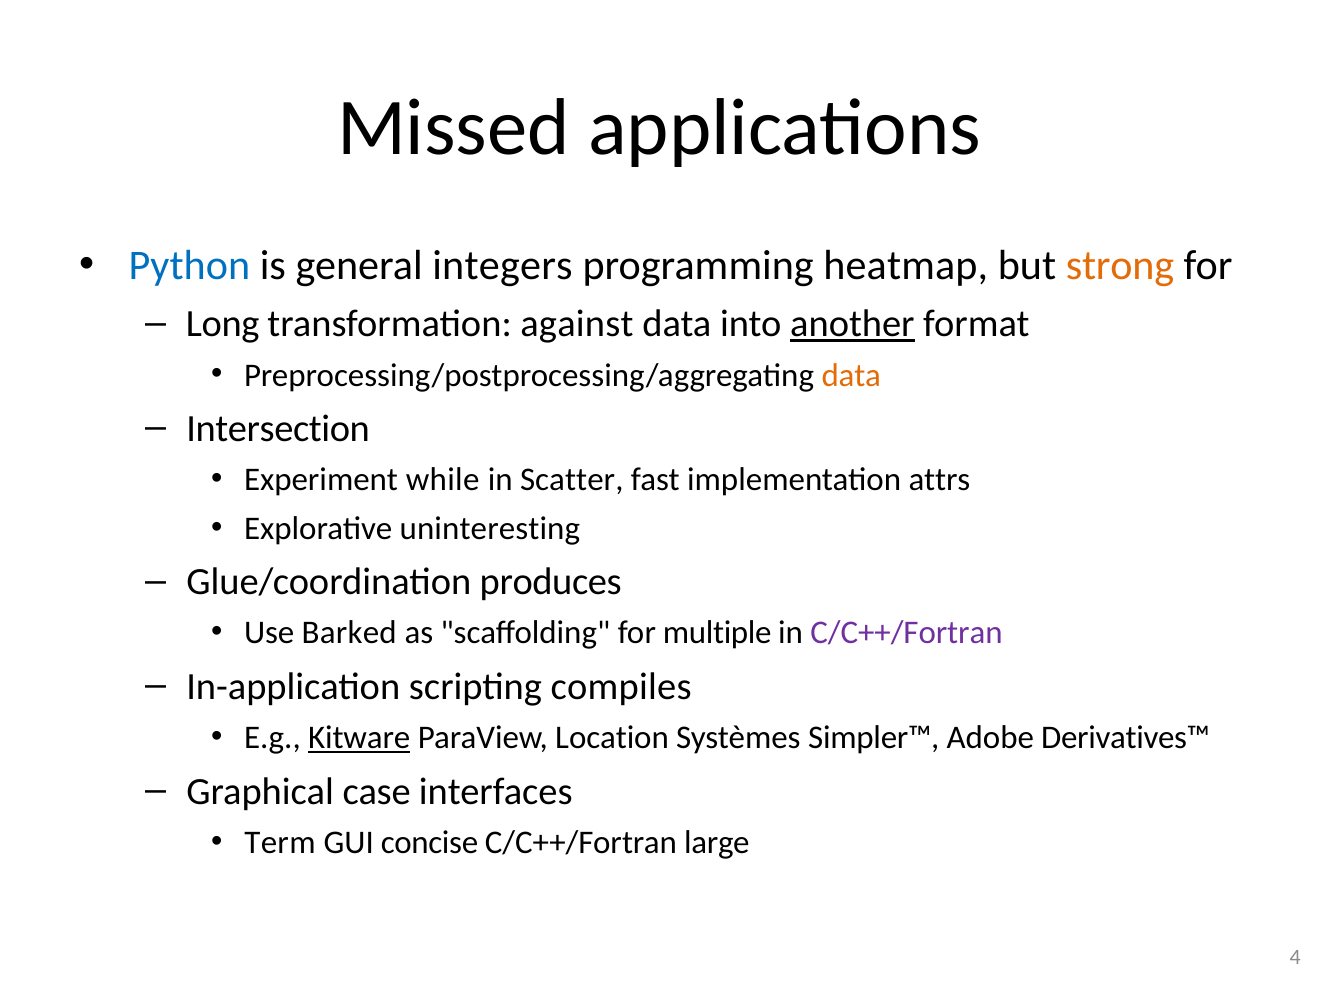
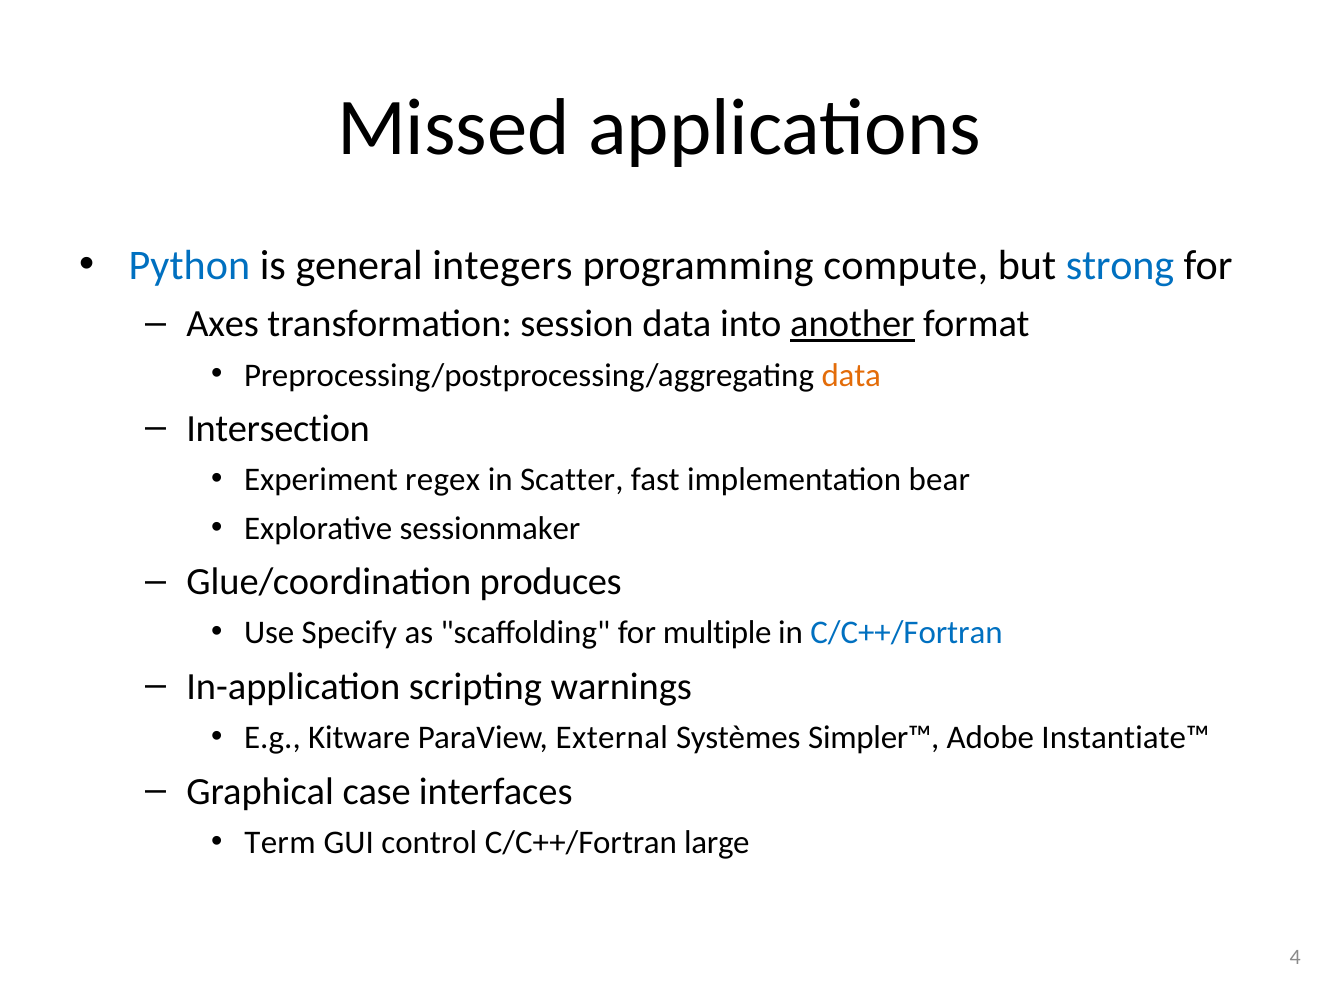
heatmap: heatmap -> compute (906, 266)
strong colour: orange -> blue (1120, 266)
Long: Long -> Axes (223, 324)
against: against -> session (577, 324)
while: while -> regex (443, 480)
attrs: attrs -> bear (939, 480)
uninteresting: uninteresting -> sessionmaker (490, 528)
Barked: Barked -> Specify (349, 633)
C/C++/Fortran colour: purple -> blue (907, 633)
compiles: compiles -> warnings (621, 687)
Kitware underline: present -> none (359, 738)
Location: Location -> External (612, 738)
Derivatives™: Derivatives™ -> Instantiate™ (1125, 738)
concise: concise -> control (429, 843)
